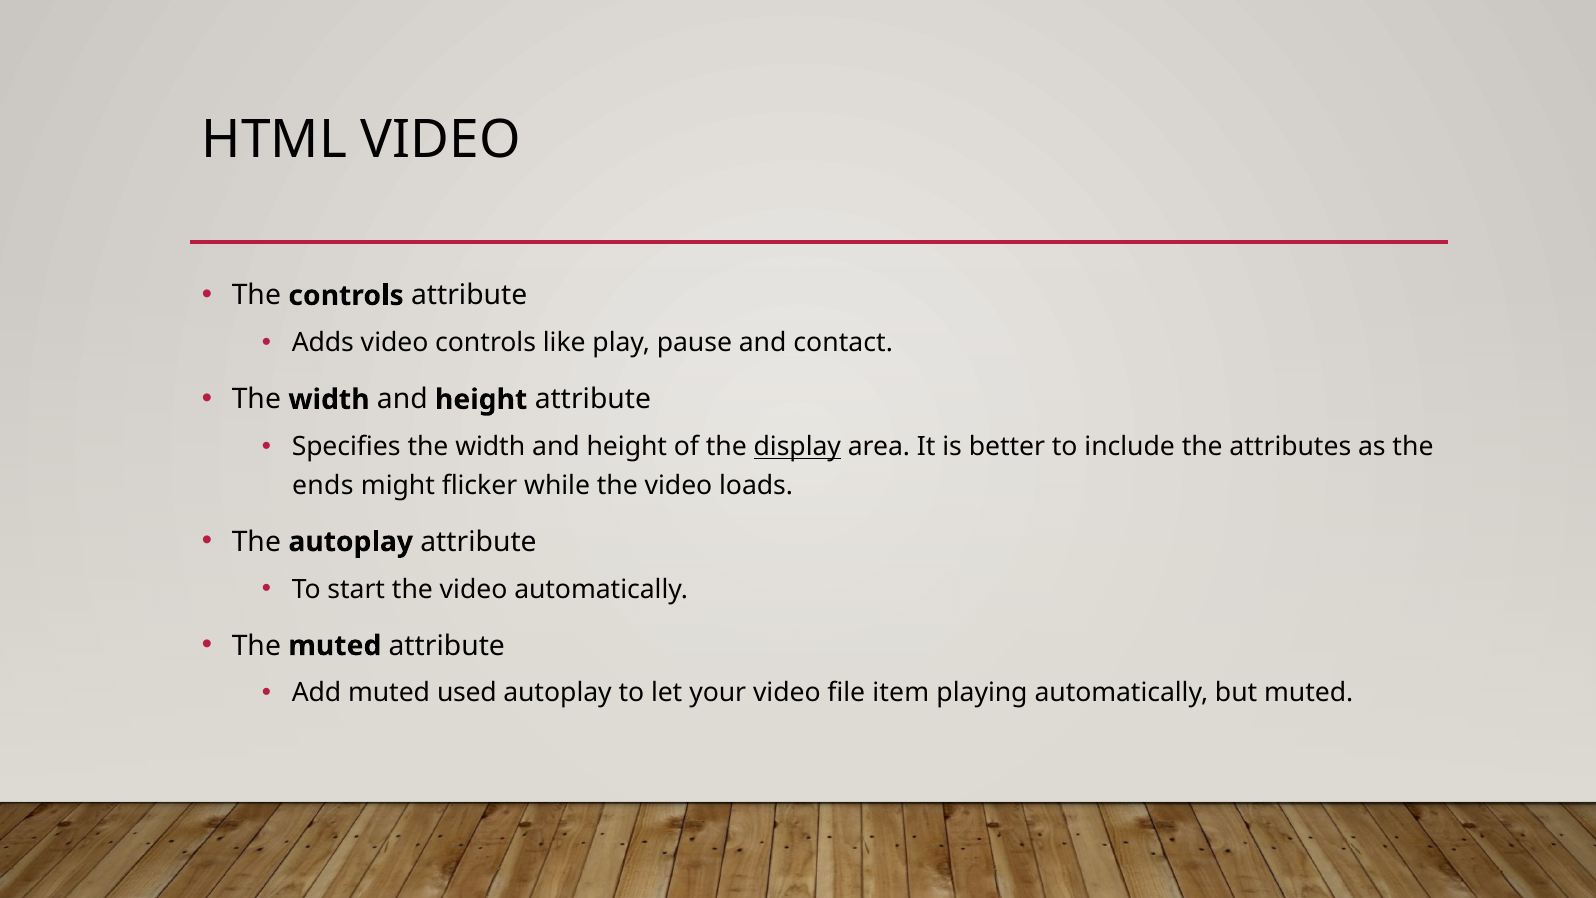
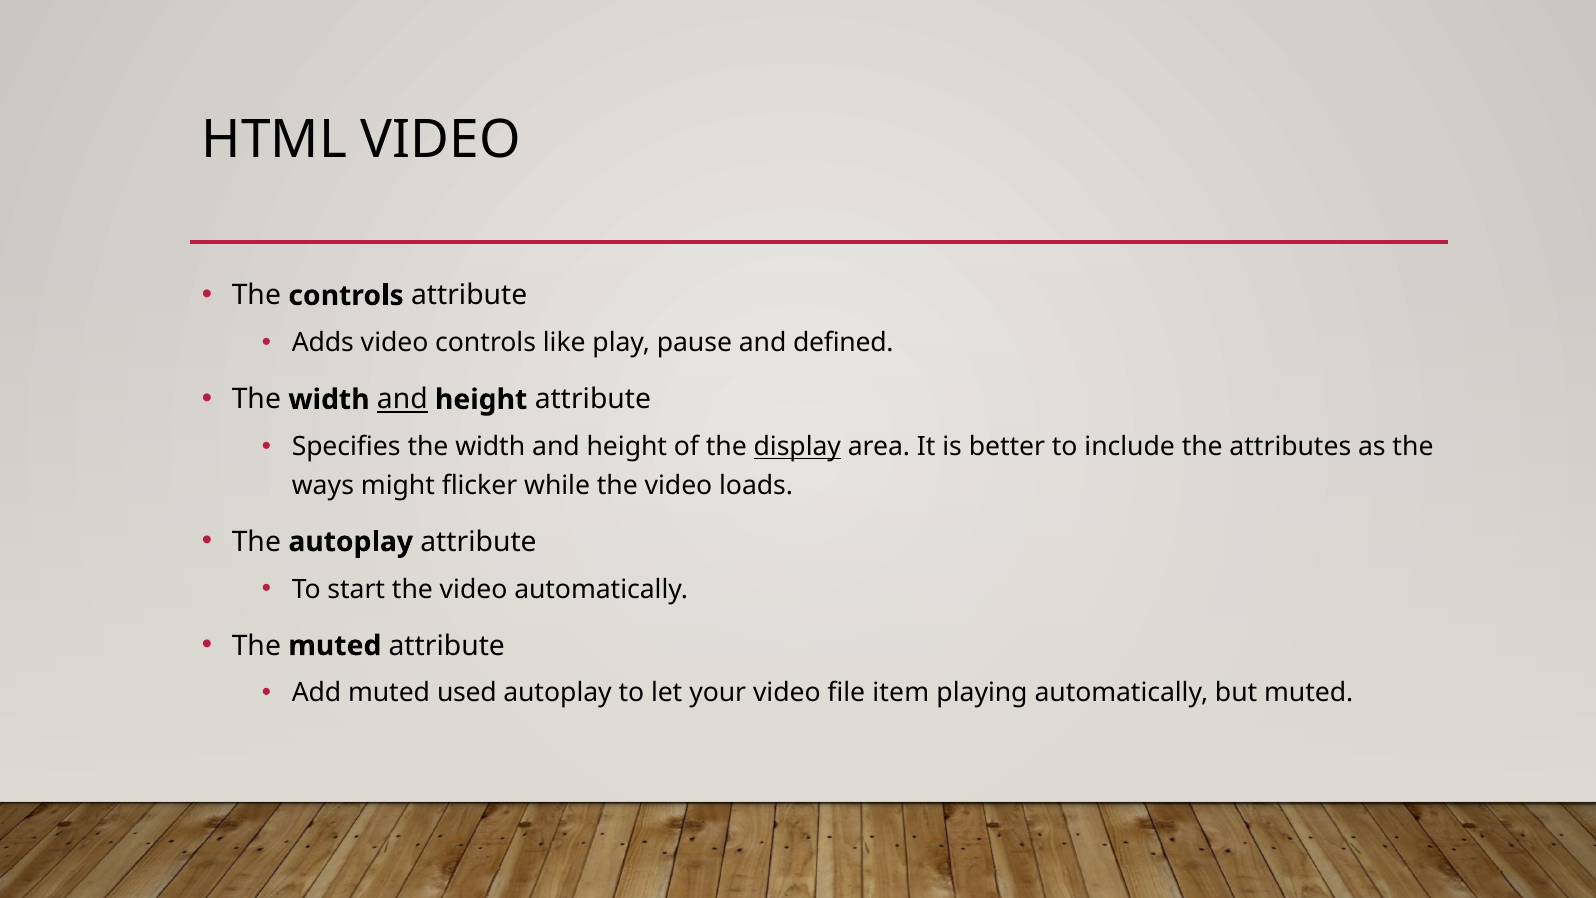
contact: contact -> defined (843, 343)
and underline: none -> present (402, 399)
ends: ends -> ways (323, 485)
